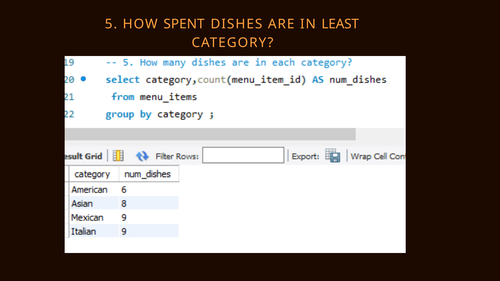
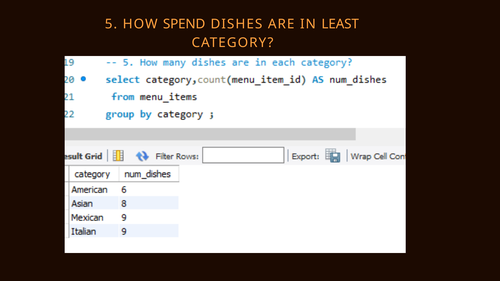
SPENT: SPENT -> SPEND (184, 24)
